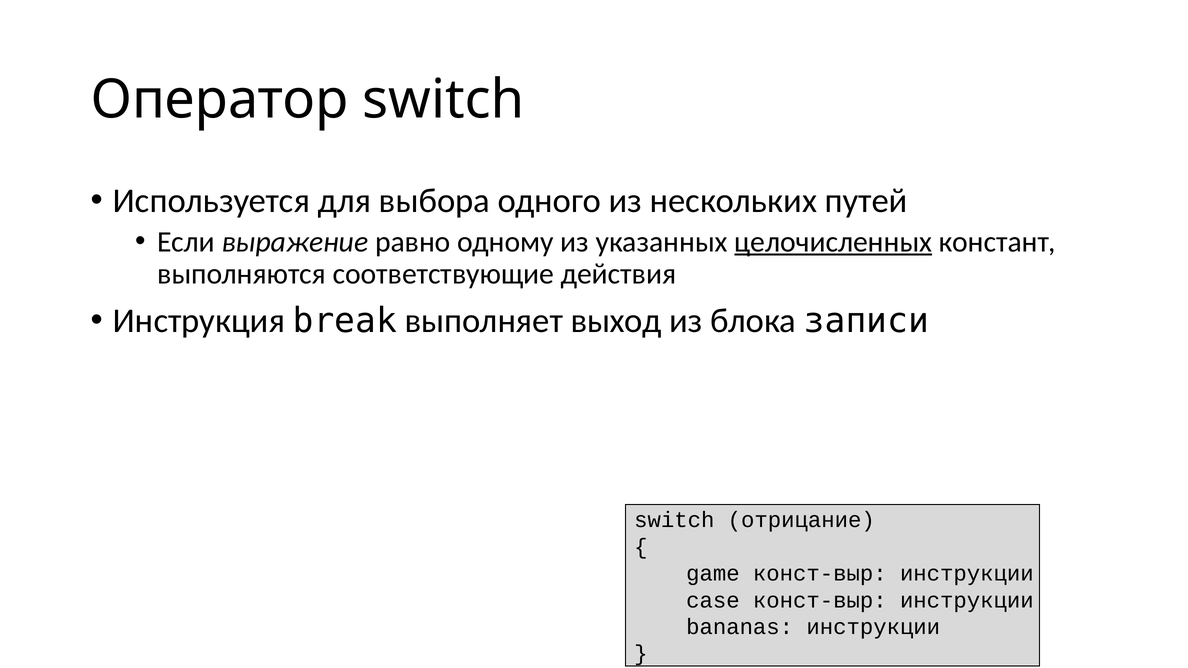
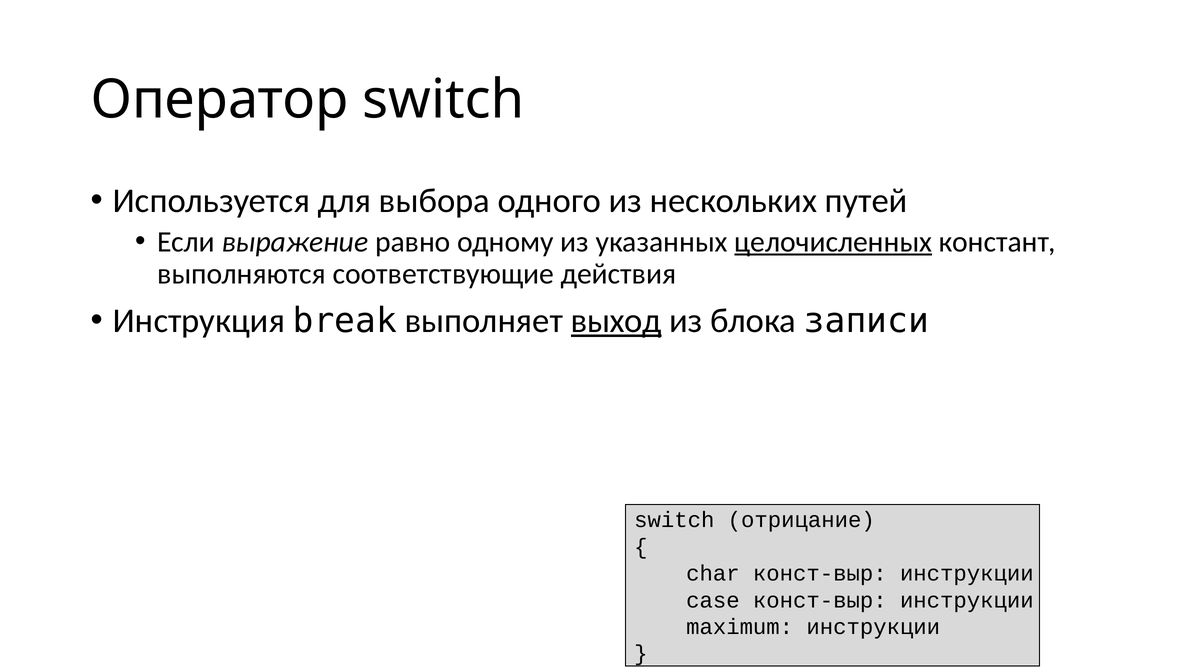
выход underline: none -> present (616, 321)
game: game -> char (713, 574)
bananas: bananas -> maximum (740, 627)
